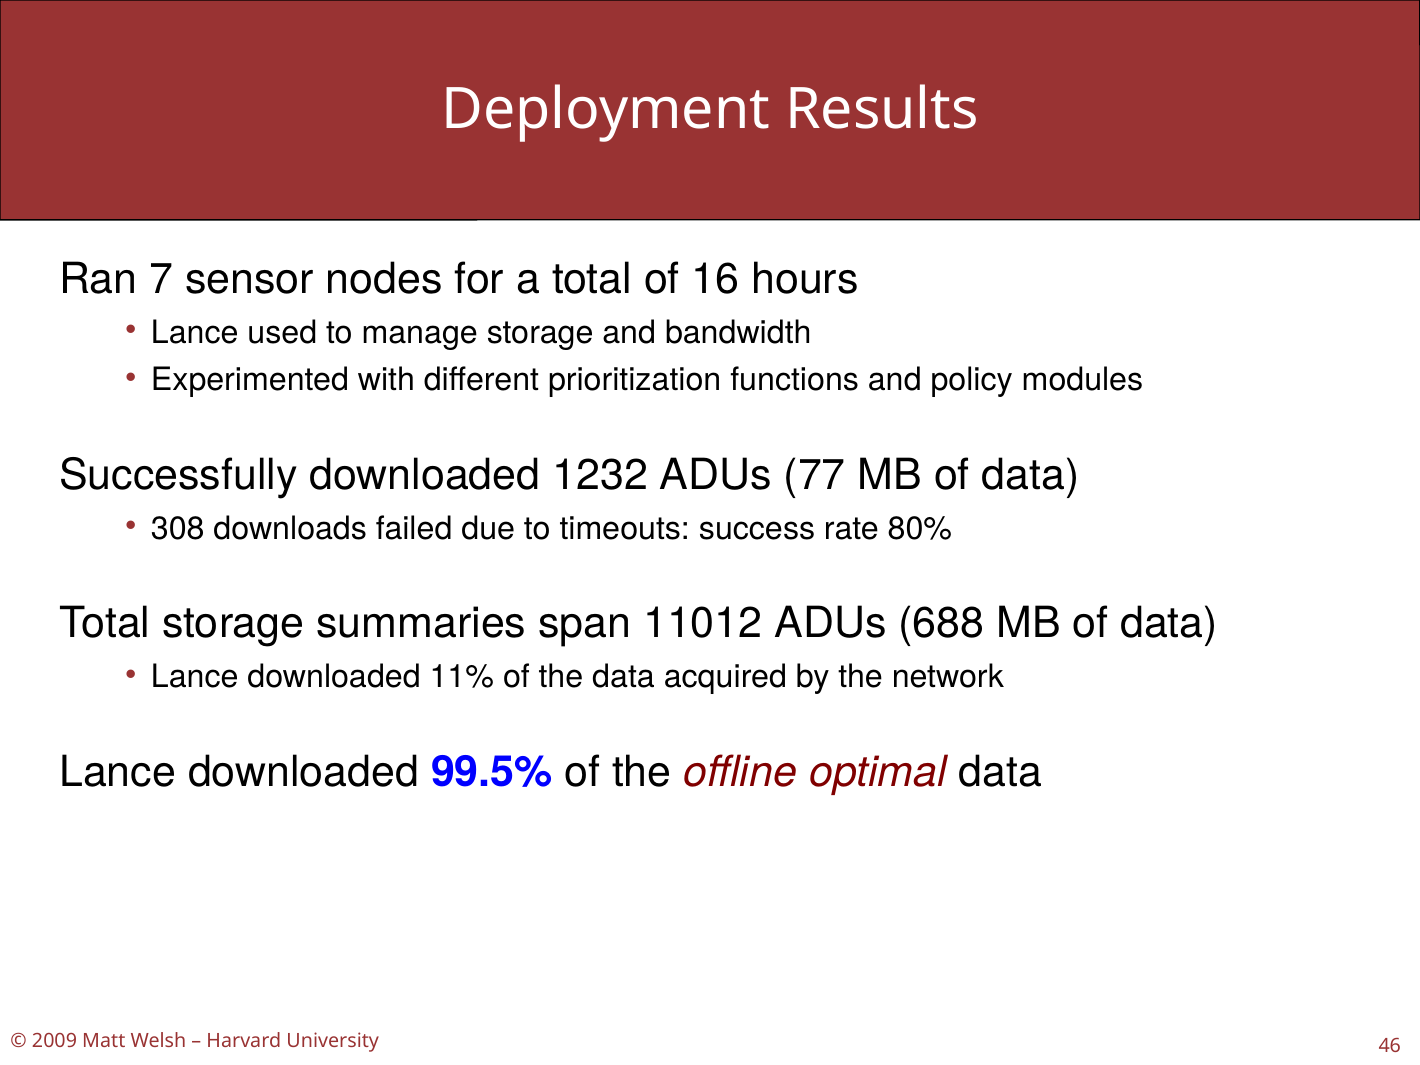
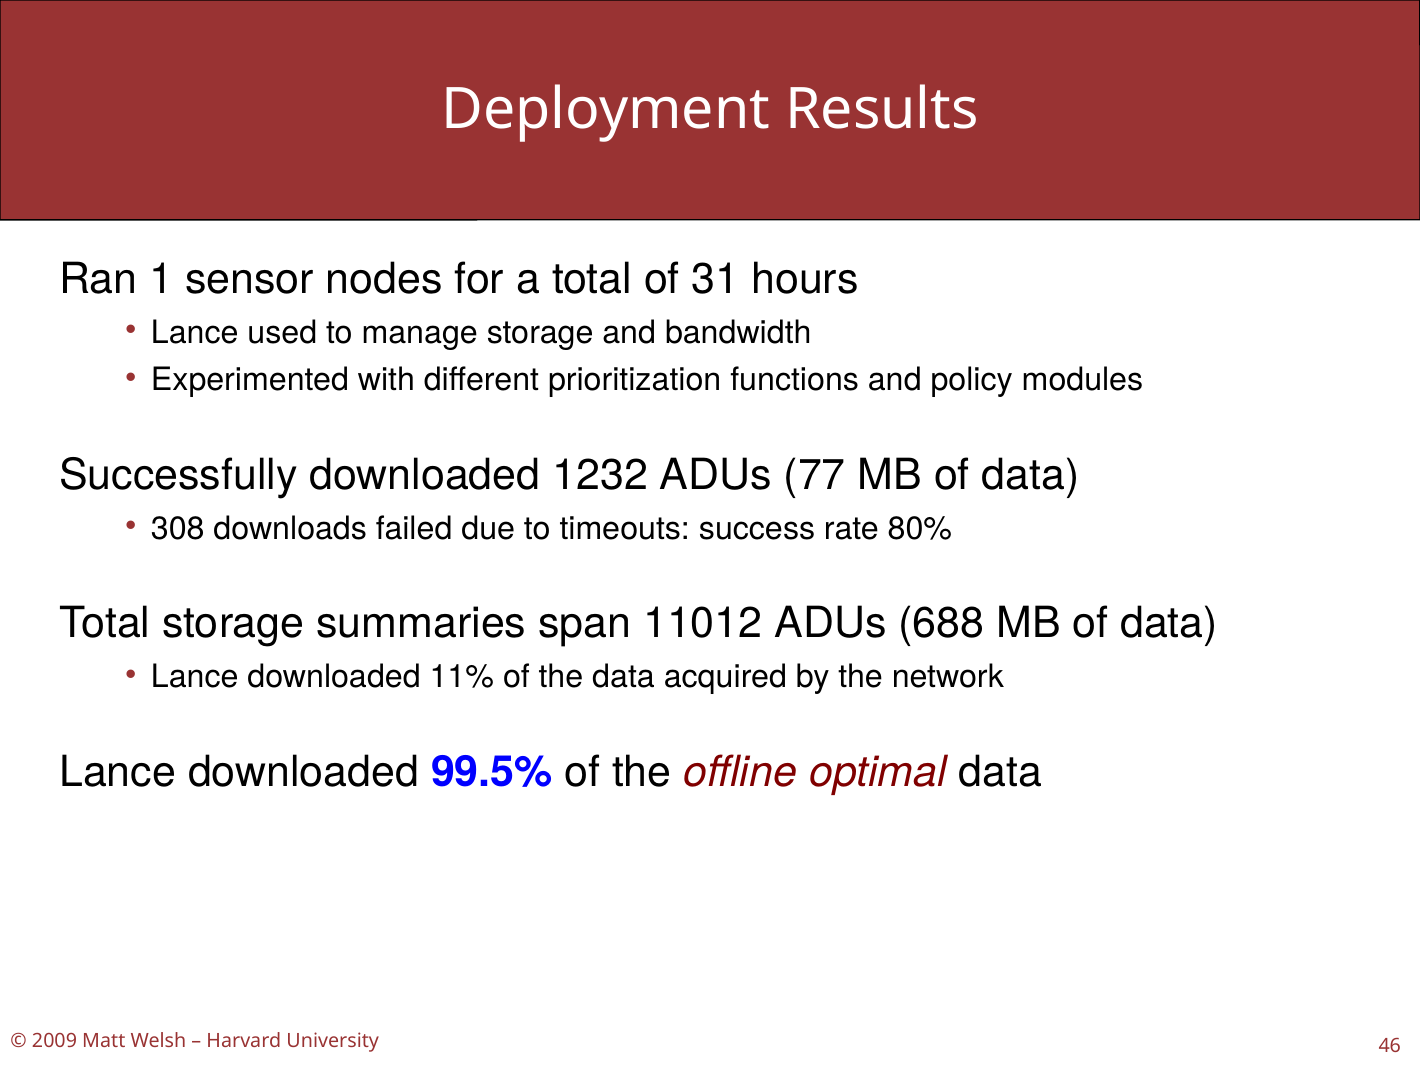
7: 7 -> 1 (161, 279)
16: 16 -> 31 (716, 279)
